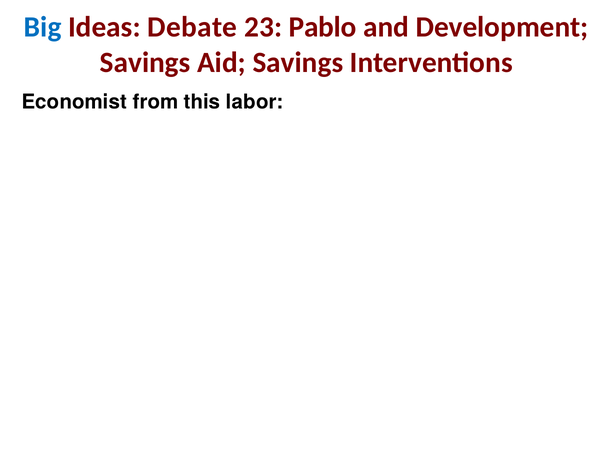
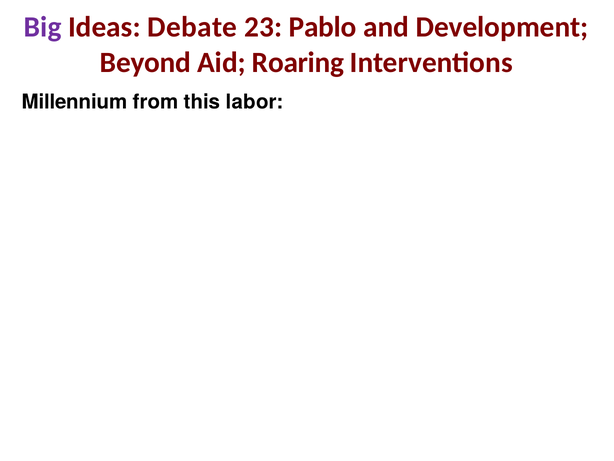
Big colour: blue -> purple (43, 27)
Savings: Savings -> Beyond (145, 62)
Aid Savings: Savings -> Roaring (298, 62)
Economist: Economist -> Millennium (75, 102)
